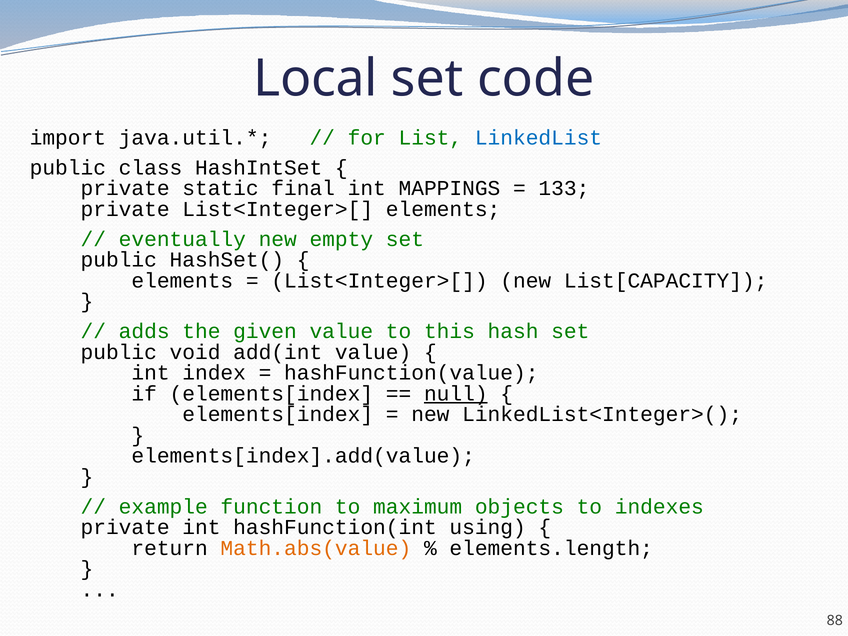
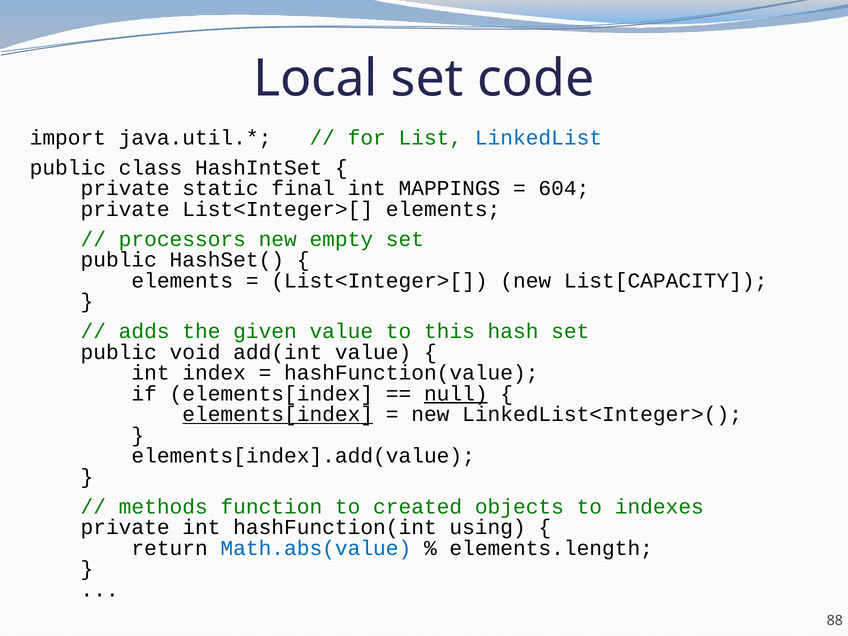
133: 133 -> 604 (564, 188)
eventually: eventually -> processors (182, 239)
elements[index underline: none -> present (278, 414)
example: example -> methods (163, 507)
maximum: maximum -> created (418, 507)
Math.abs(value colour: orange -> blue (316, 548)
